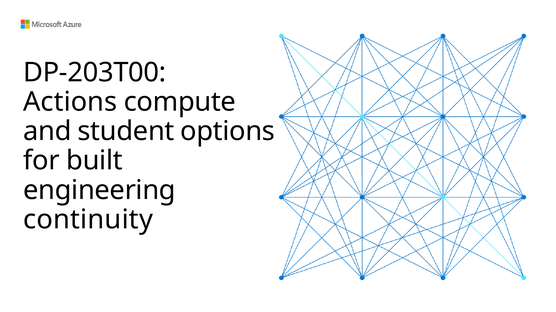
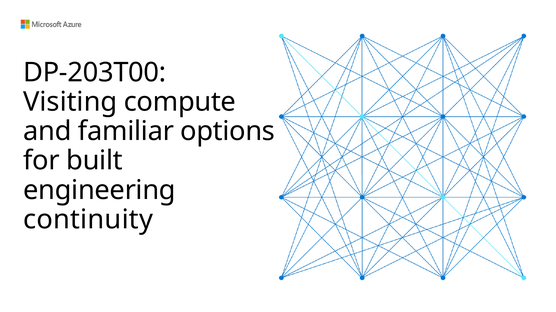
Actions: Actions -> Visiting (70, 102)
student: student -> familiar (126, 132)
